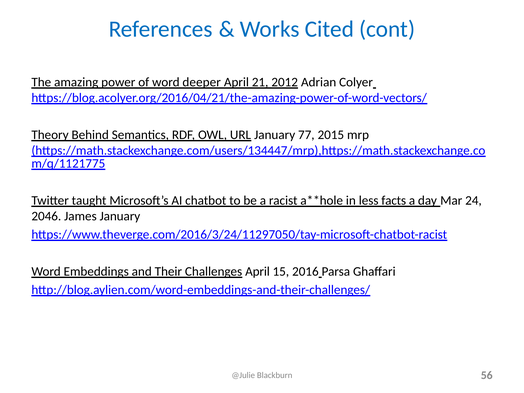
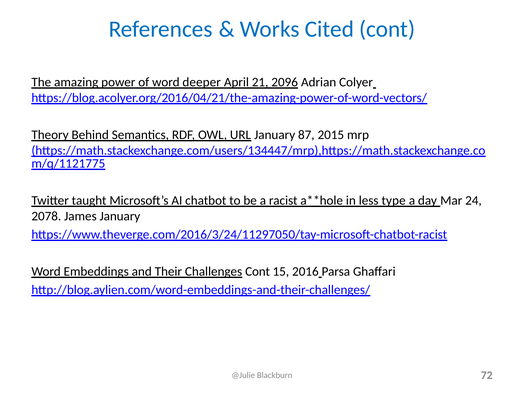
2012: 2012 -> 2096 (285, 82)
77: 77 -> 87 (306, 135)
facts: facts -> type (394, 201)
2046: 2046 -> 2078 (46, 216)
Challenges April: April -> Cont (258, 272)
56: 56 -> 72 (487, 375)
